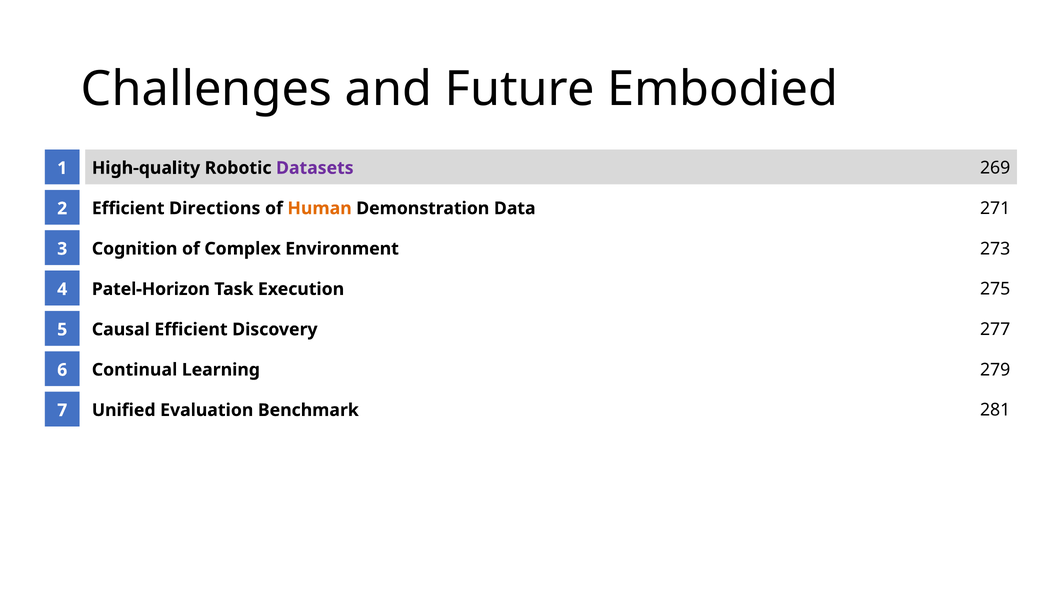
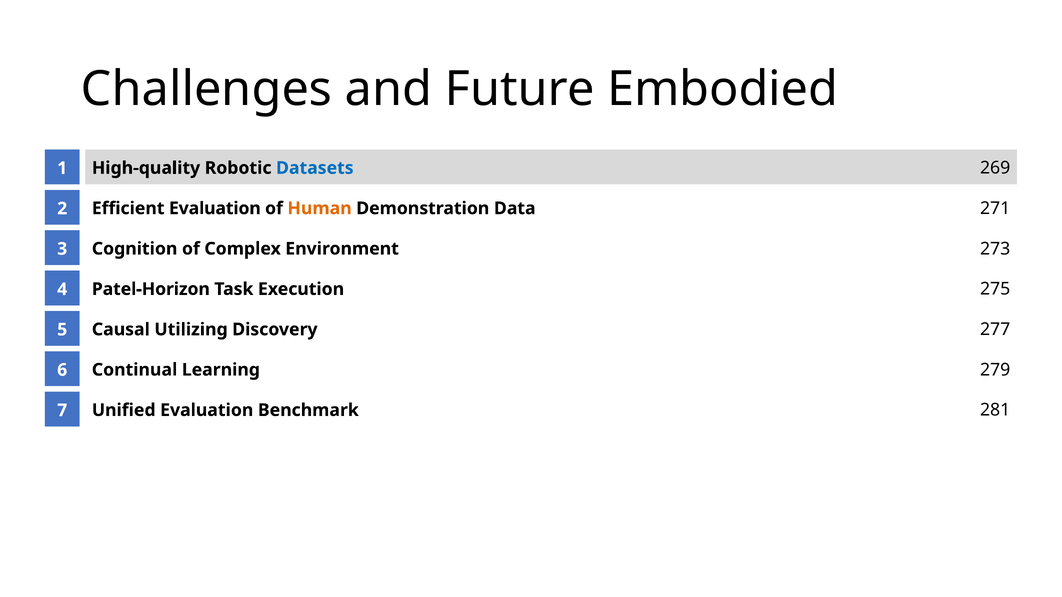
Datasets colour: purple -> blue (315, 168)
Efficient Directions: Directions -> Evaluation (215, 208)
Causal Efficient: Efficient -> Utilizing (191, 330)
